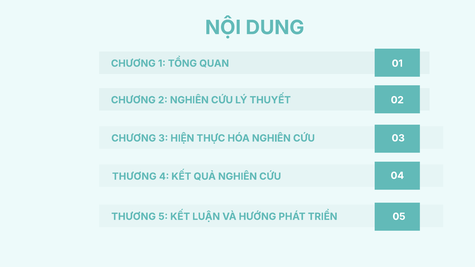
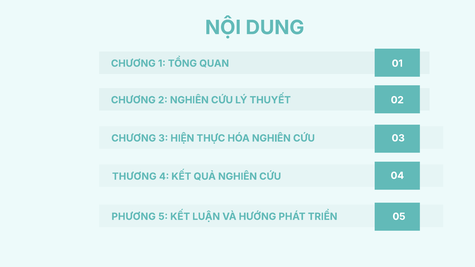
THƯƠNG: THƯƠNG -> PHƯƠNG (134, 217)
